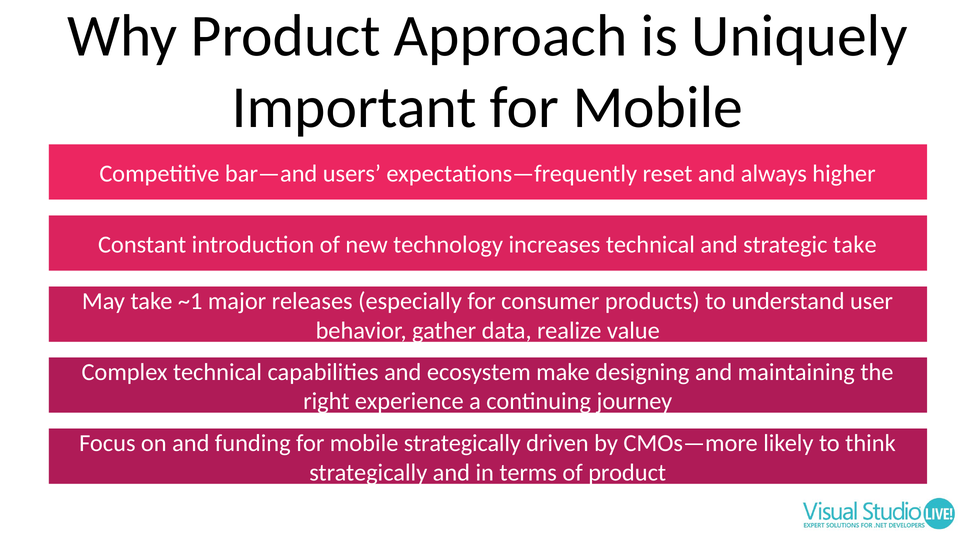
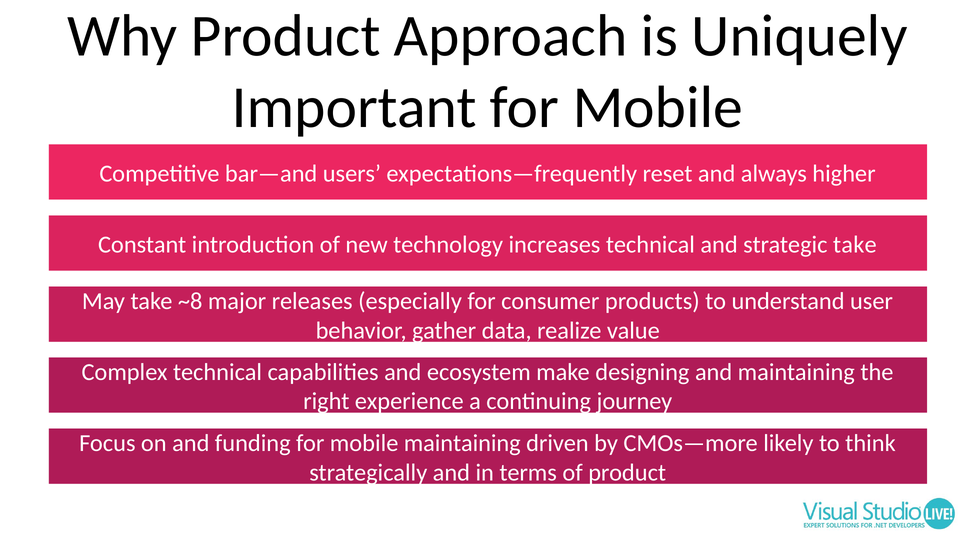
~1: ~1 -> ~8 (190, 301)
mobile strategically: strategically -> maintaining (462, 443)
